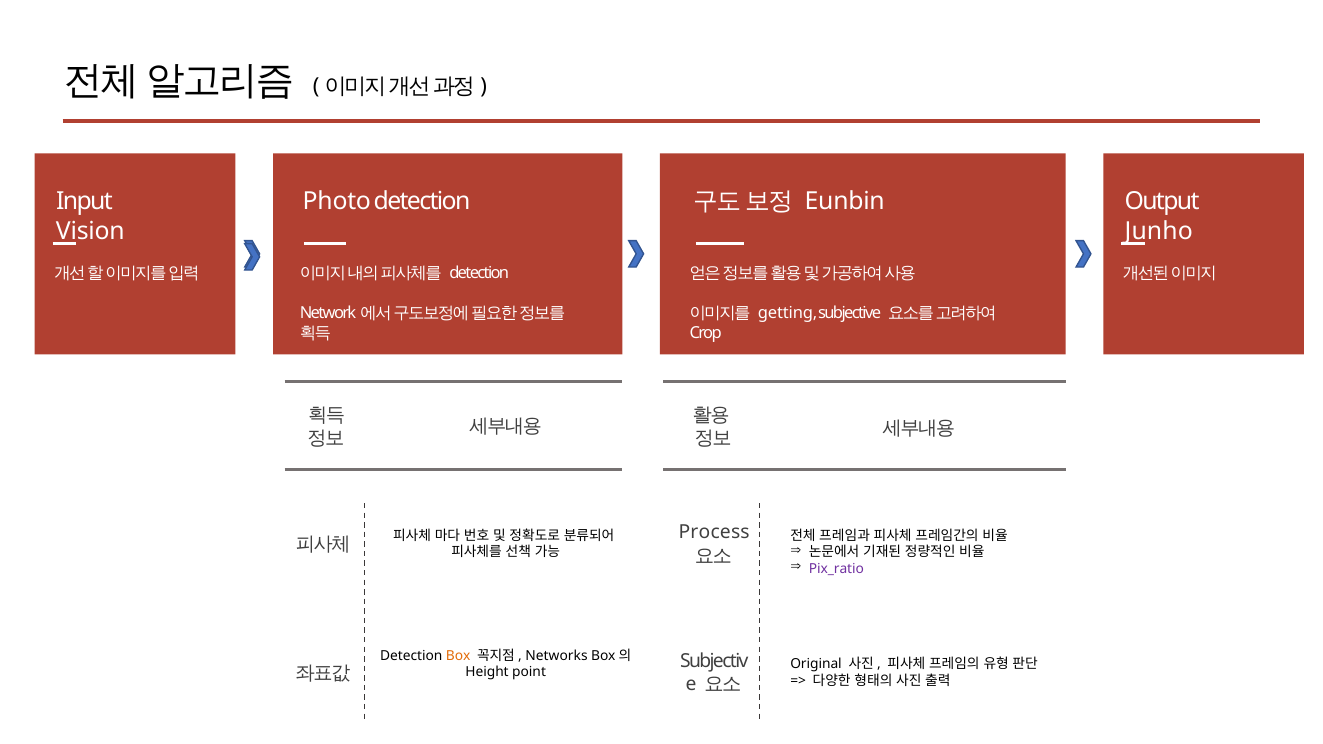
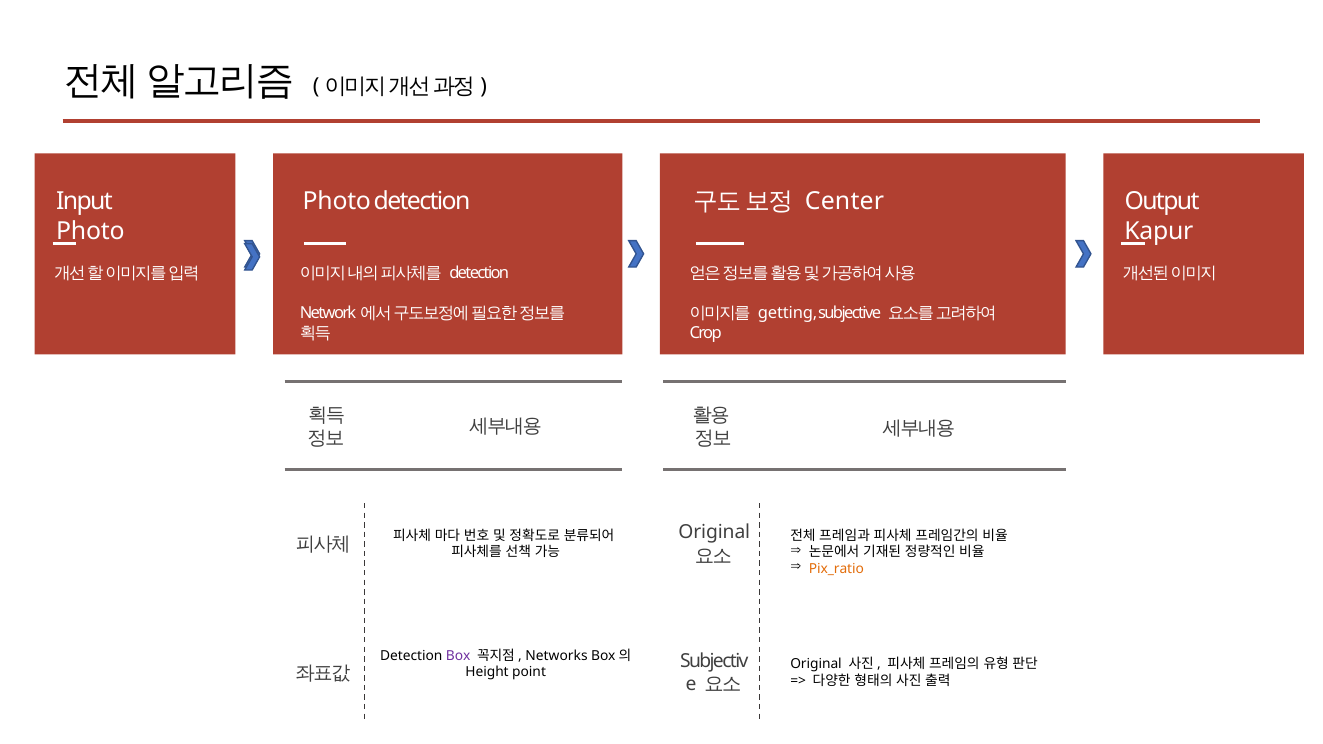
Eunbin: Eunbin -> Center (844, 202)
Vision: Vision -> Photo (90, 231)
Junho: Junho -> Kapur (1159, 231)
Process: Process -> Original (714, 533)
Pix_ratio colour: purple -> orange (836, 569)
Box colour: orange -> purple (458, 656)
